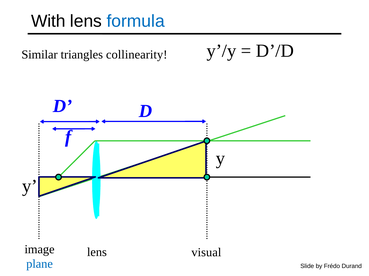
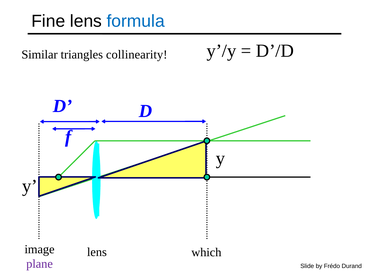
With: With -> Fine (48, 21)
visual: visual -> which (206, 253)
plane colour: blue -> purple (40, 265)
